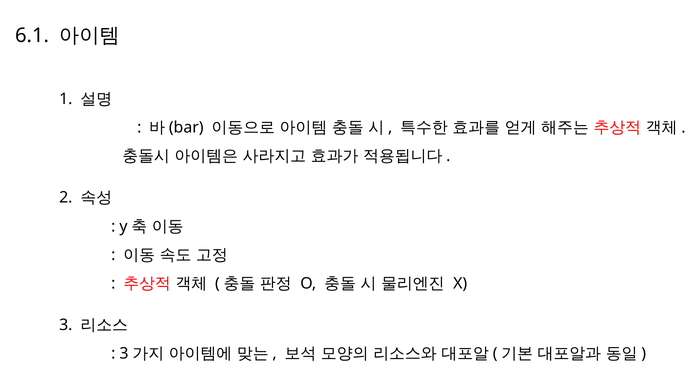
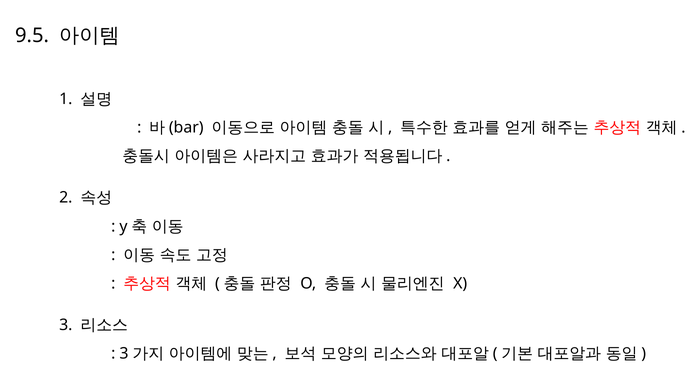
6.1: 6.1 -> 9.5 (32, 36)
